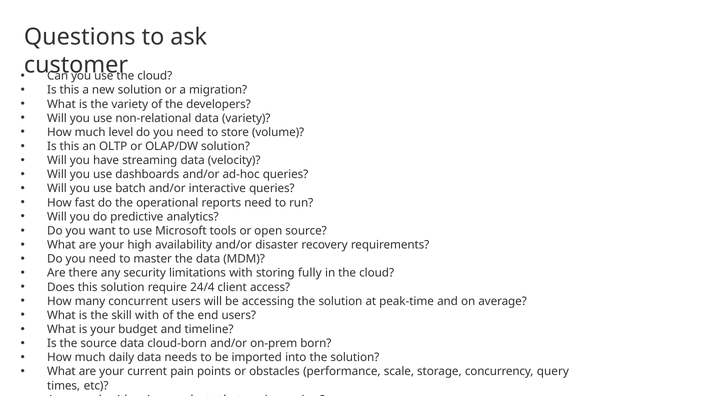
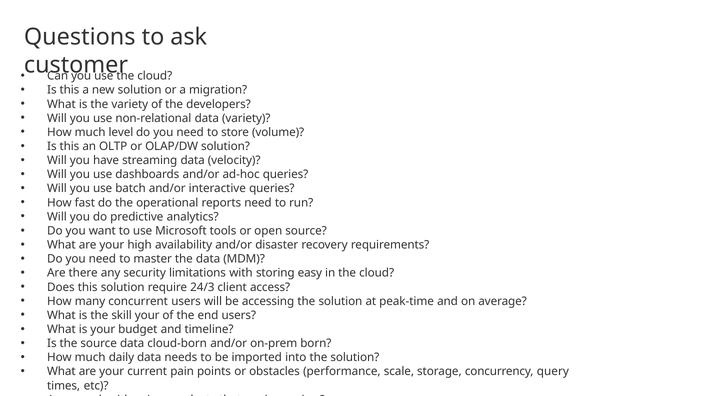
fully: fully -> easy (310, 273)
24/4: 24/4 -> 24/3 (202, 287)
skill with: with -> your (147, 315)
